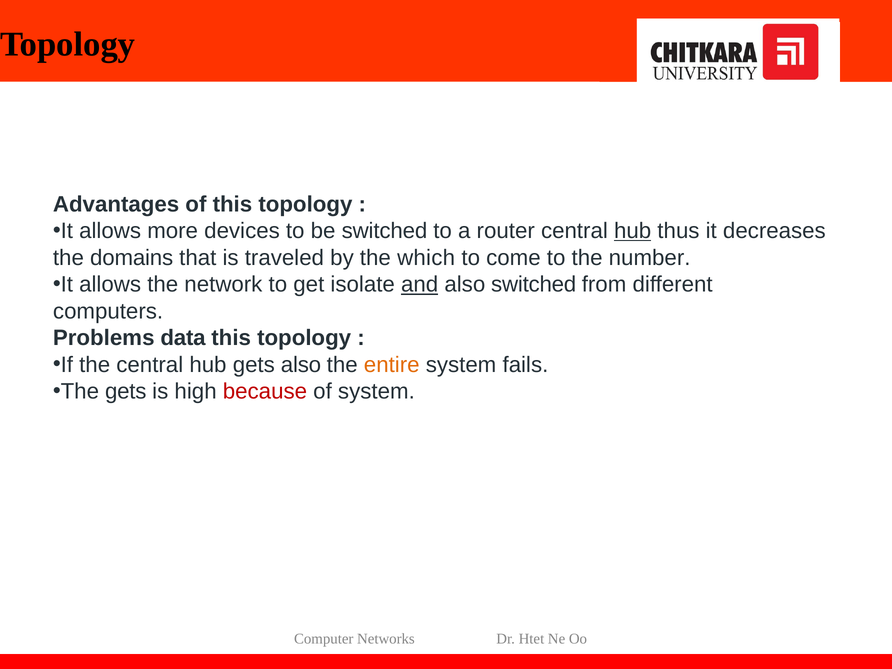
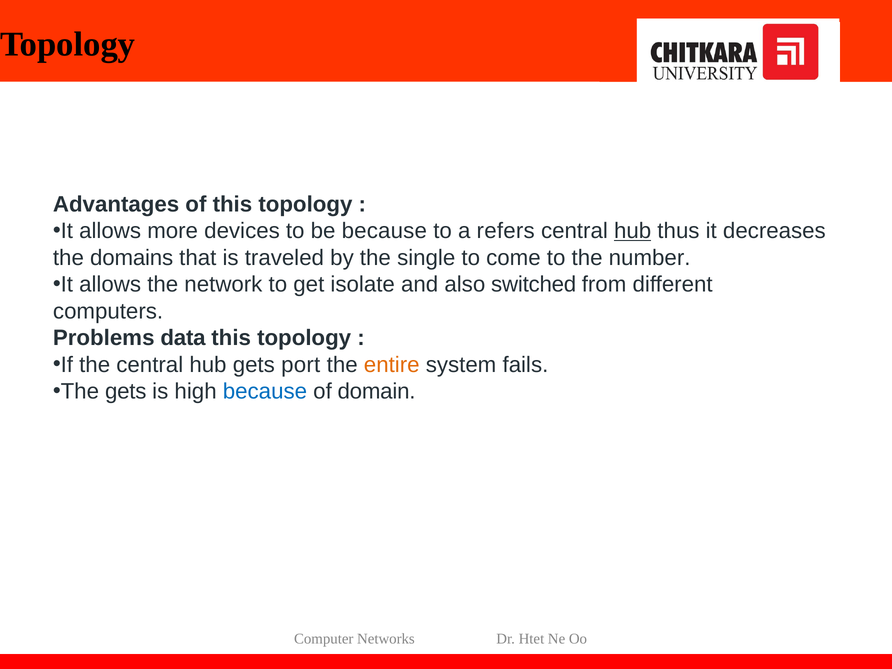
be switched: switched -> because (384, 231)
router: router -> refers (506, 231)
which: which -> single (426, 258)
and underline: present -> none (420, 285)
gets also: also -> port (301, 365)
because colour: red -> blue (265, 392)
of system: system -> domain (377, 392)
